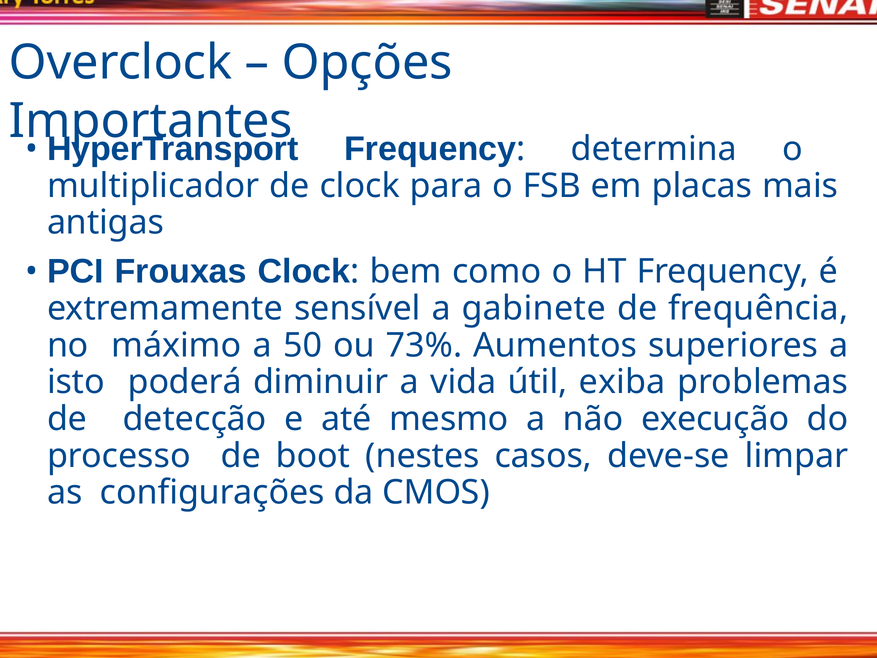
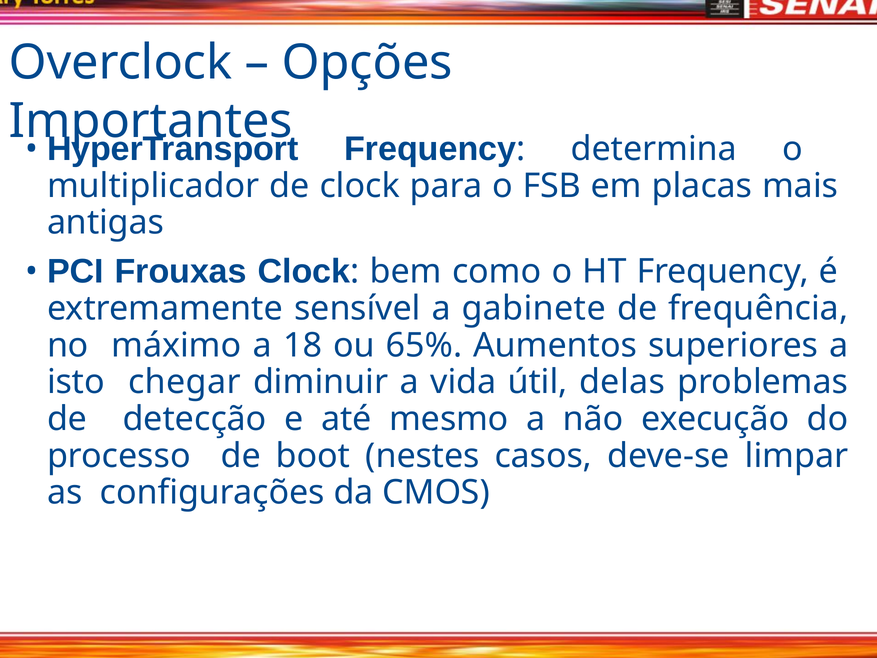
50: 50 -> 18 (303, 345)
73%: 73% -> 65% (424, 345)
poderá: poderá -> chegar (184, 382)
exiba: exiba -> delas (622, 382)
